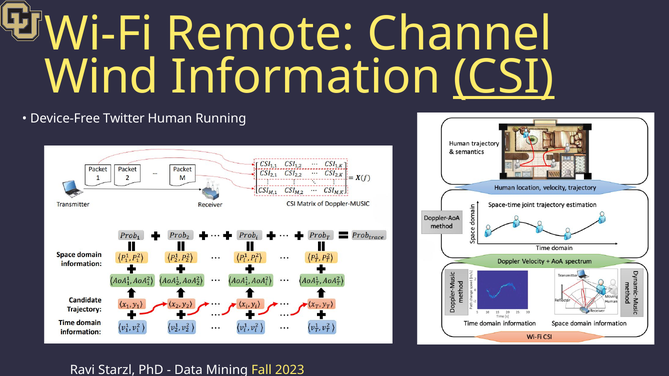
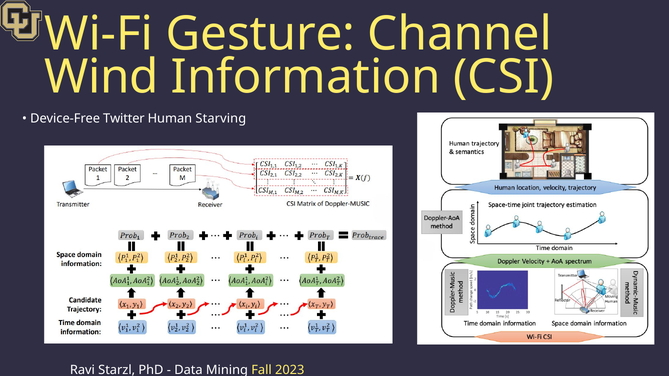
Remote: Remote -> Gesture (260, 34)
CSI underline: present -> none (504, 77)
Running: Running -> Starving (221, 119)
